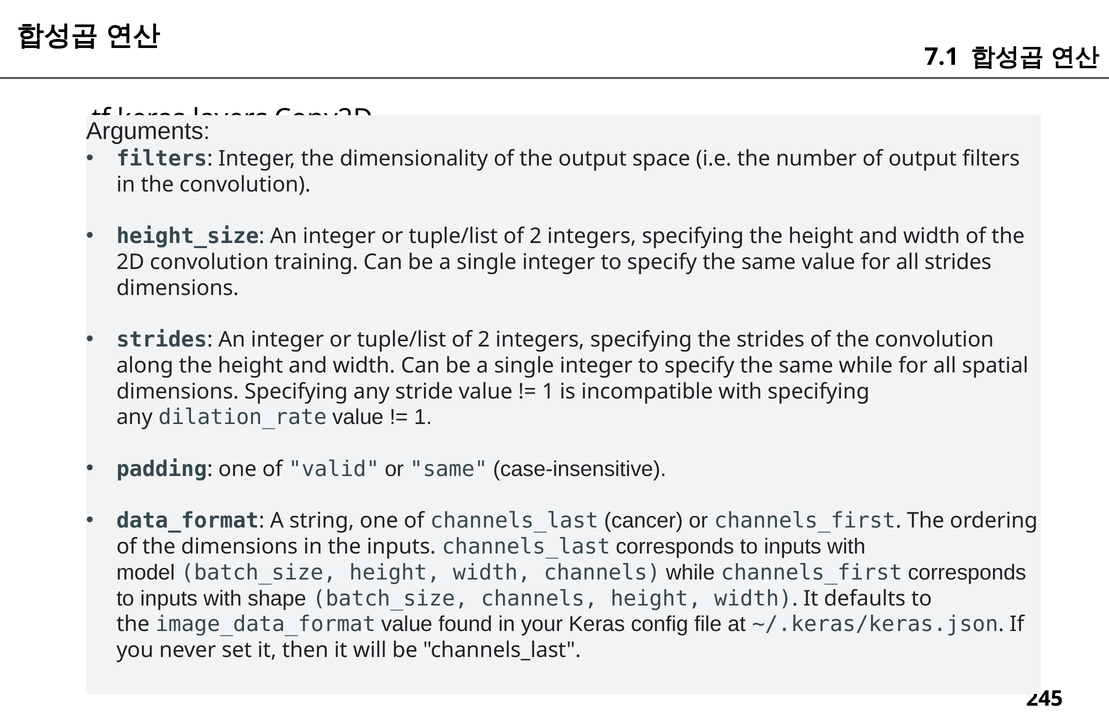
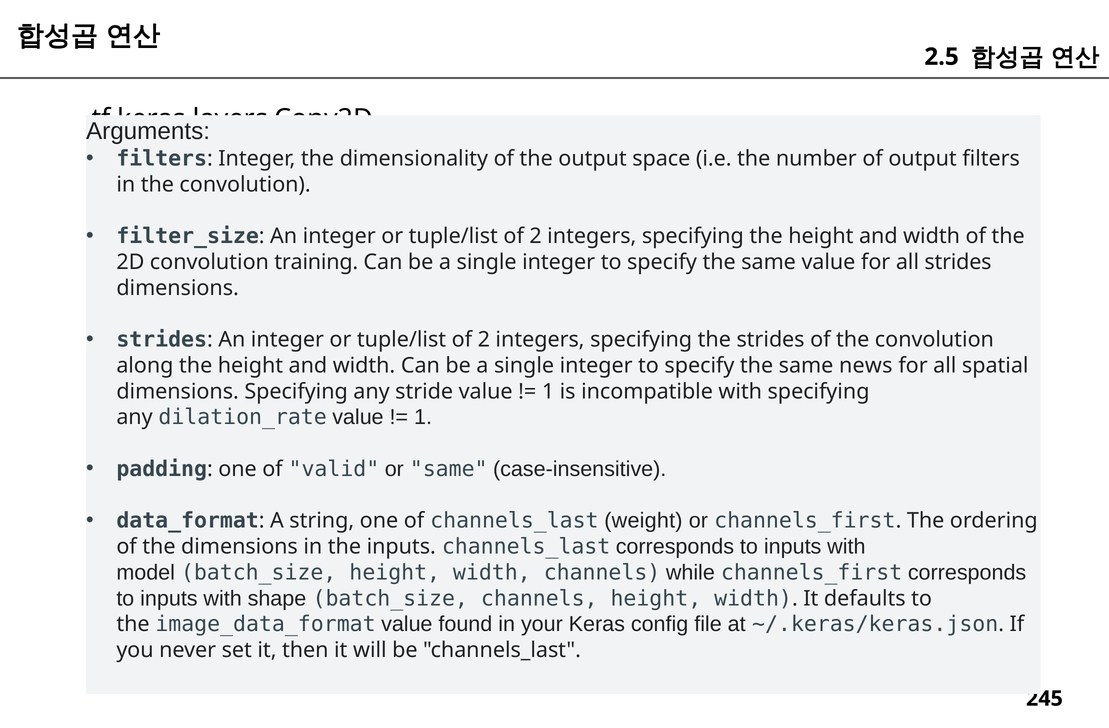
7.1: 7.1 -> 2.5 (942, 57)
height_size: height_size -> filter_size (188, 236)
same while: while -> news (866, 366)
cancer: cancer -> weight (643, 521)
